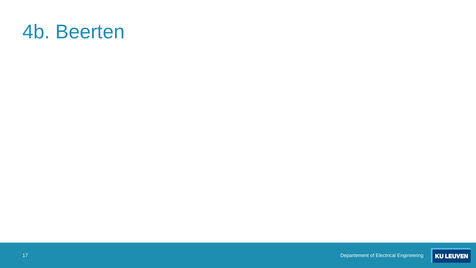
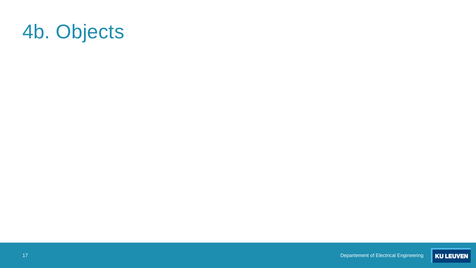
Beerten: Beerten -> Objects (90, 32)
